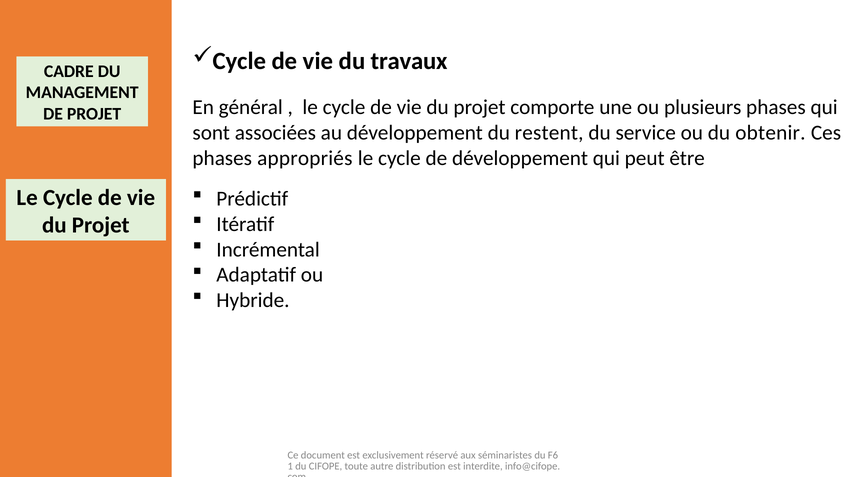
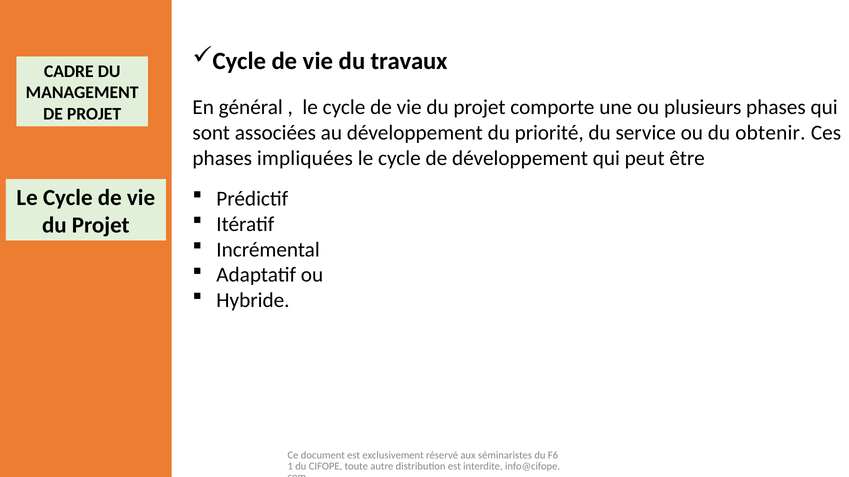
restent: restent -> priorité (549, 133)
appropriés: appropriés -> impliquées (305, 159)
